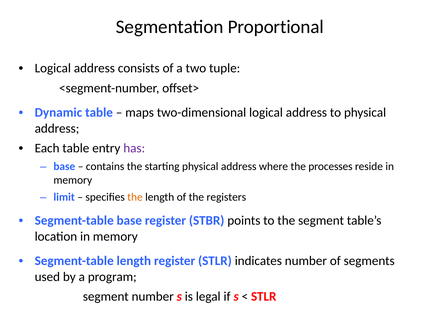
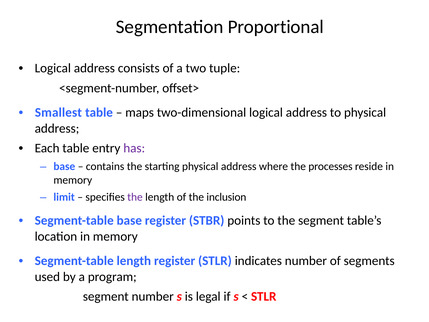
Dynamic: Dynamic -> Smallest (58, 112)
the colour: orange -> purple (135, 197)
registers: registers -> inclusion (226, 197)
